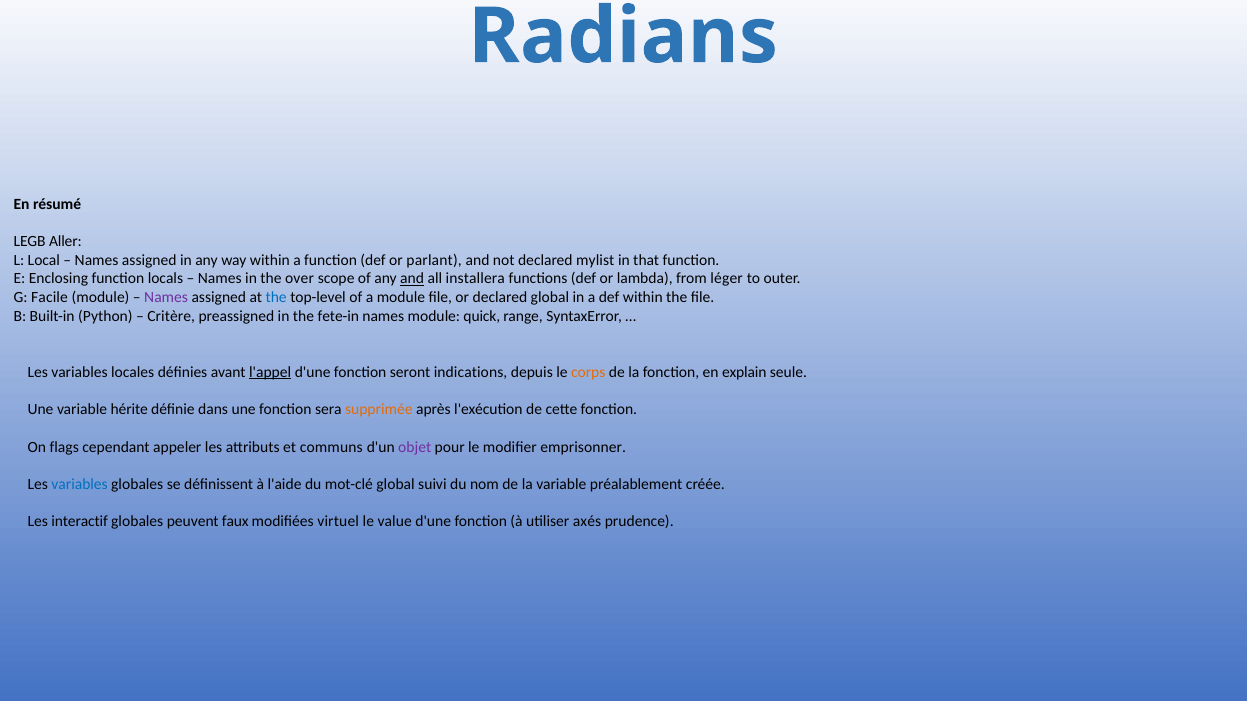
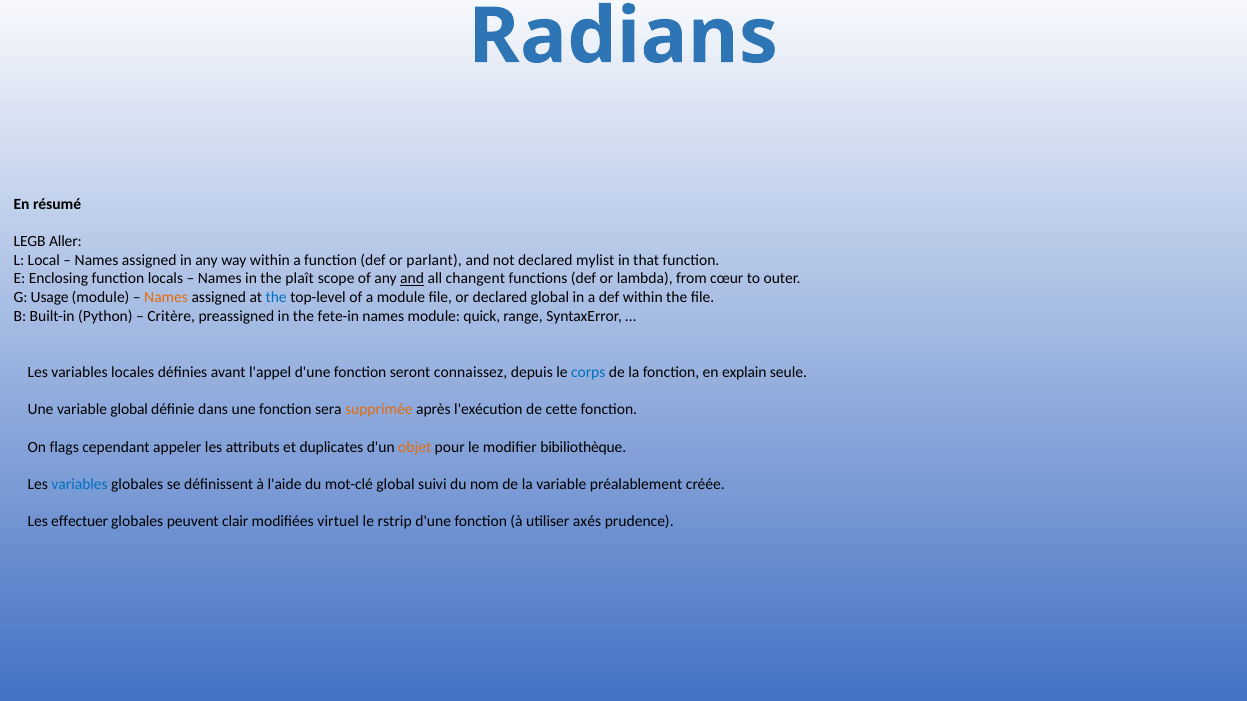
over: over -> plaît (300, 279)
installera: installera -> changent (475, 279)
léger: léger -> cœur (727, 279)
Facile: Facile -> Usage (50, 298)
Names colour: purple -> orange (166, 298)
l'appel underline: present -> none (270, 372)
indications: indications -> connaissez (471, 372)
corps colour: orange -> blue (588, 372)
variable hérite: hérite -> global (129, 410)
communs: communs -> duplicates (331, 447)
objet colour: purple -> orange (415, 447)
emprisonner: emprisonner -> bibiliothèque (583, 447)
interactif: interactif -> effectuer (80, 522)
faux: faux -> clair (235, 522)
value: value -> rstrip (395, 522)
